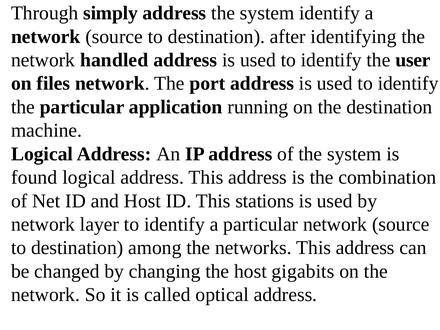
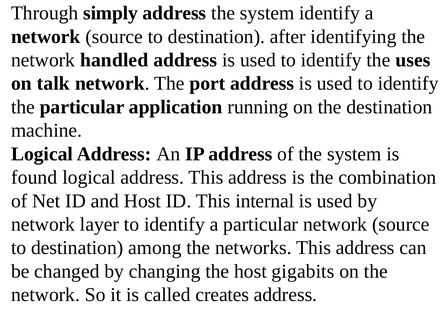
user: user -> uses (413, 60)
files: files -> talk (53, 84)
stations: stations -> internal (265, 201)
optical: optical -> creates (222, 295)
